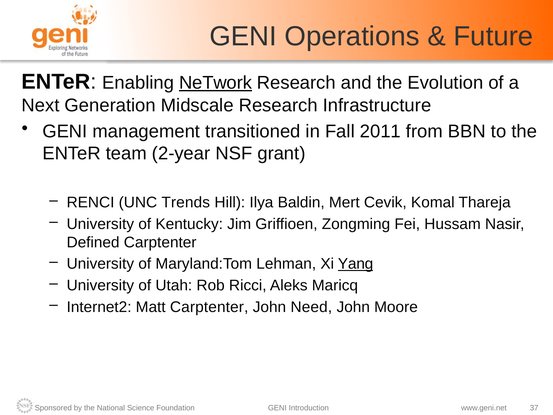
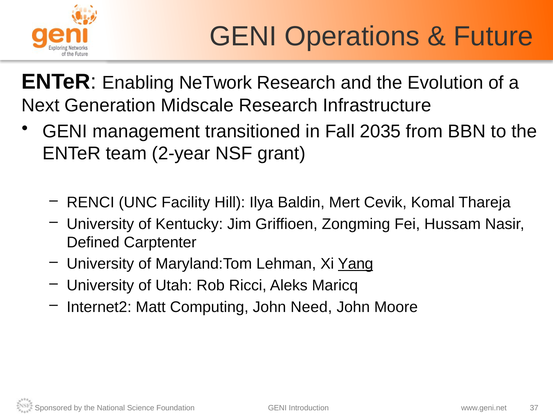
NeTwork underline: present -> none (216, 83)
2011: 2011 -> 2035 (380, 131)
Trends: Trends -> Facility (186, 202)
Matt Carptenter: Carptenter -> Computing (209, 307)
